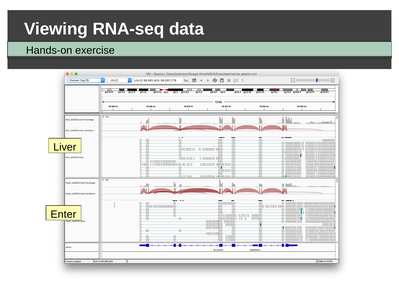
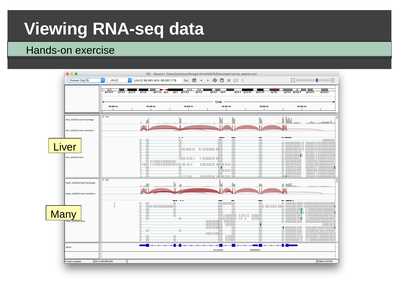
Enter: Enter -> Many (63, 215)
